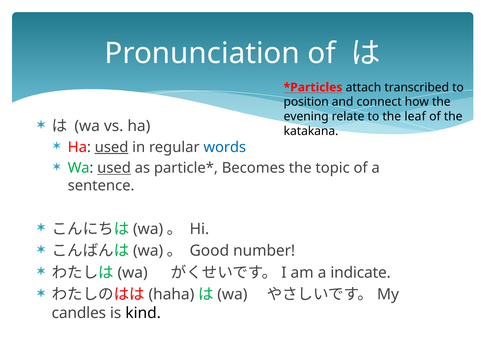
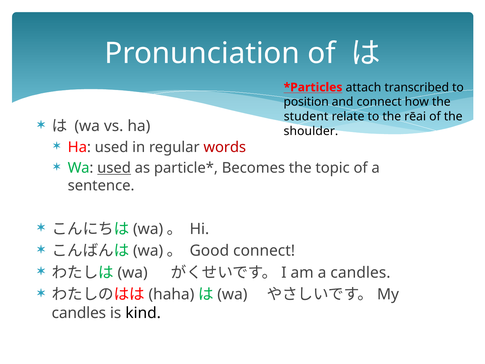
evening: evening -> student (306, 116)
leaf: leaf -> rēai (415, 116)
katakana: katakana -> shoulder (311, 131)
used underline: present -> none (112, 147)
words colour: blue -> red (225, 147)
Good number: number -> connect (264, 251)
a indicate: indicate -> candles (360, 272)
